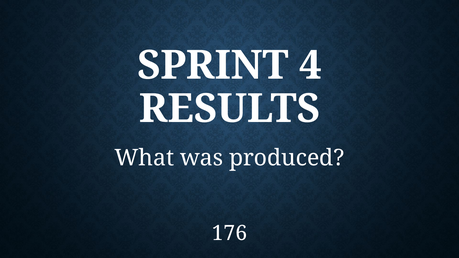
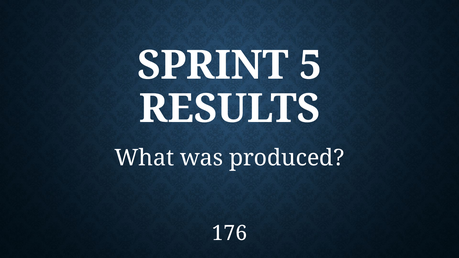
4: 4 -> 5 (310, 65)
